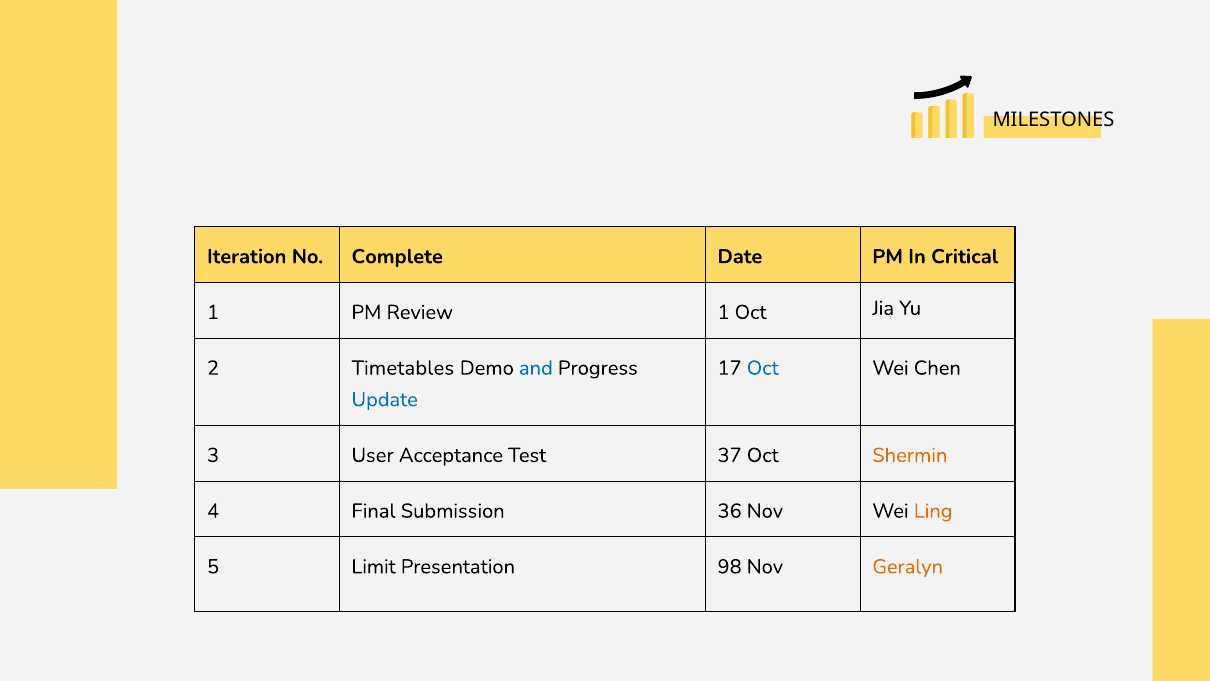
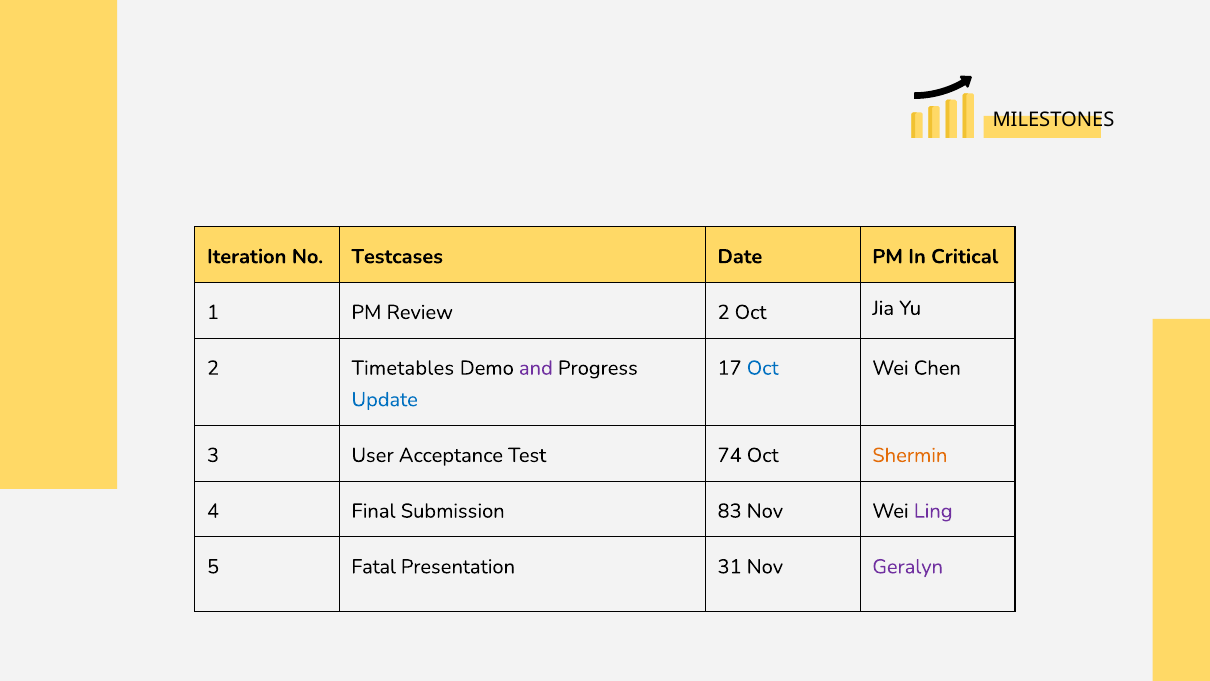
Complete: Complete -> Testcases (397, 256)
Review 1: 1 -> 2 (724, 312)
and colour: blue -> purple (536, 368)
37: 37 -> 74 (730, 455)
36: 36 -> 83 (730, 511)
Ling colour: orange -> purple (933, 511)
Limit: Limit -> Fatal (374, 566)
98: 98 -> 31 (730, 566)
Geralyn colour: orange -> purple (908, 566)
